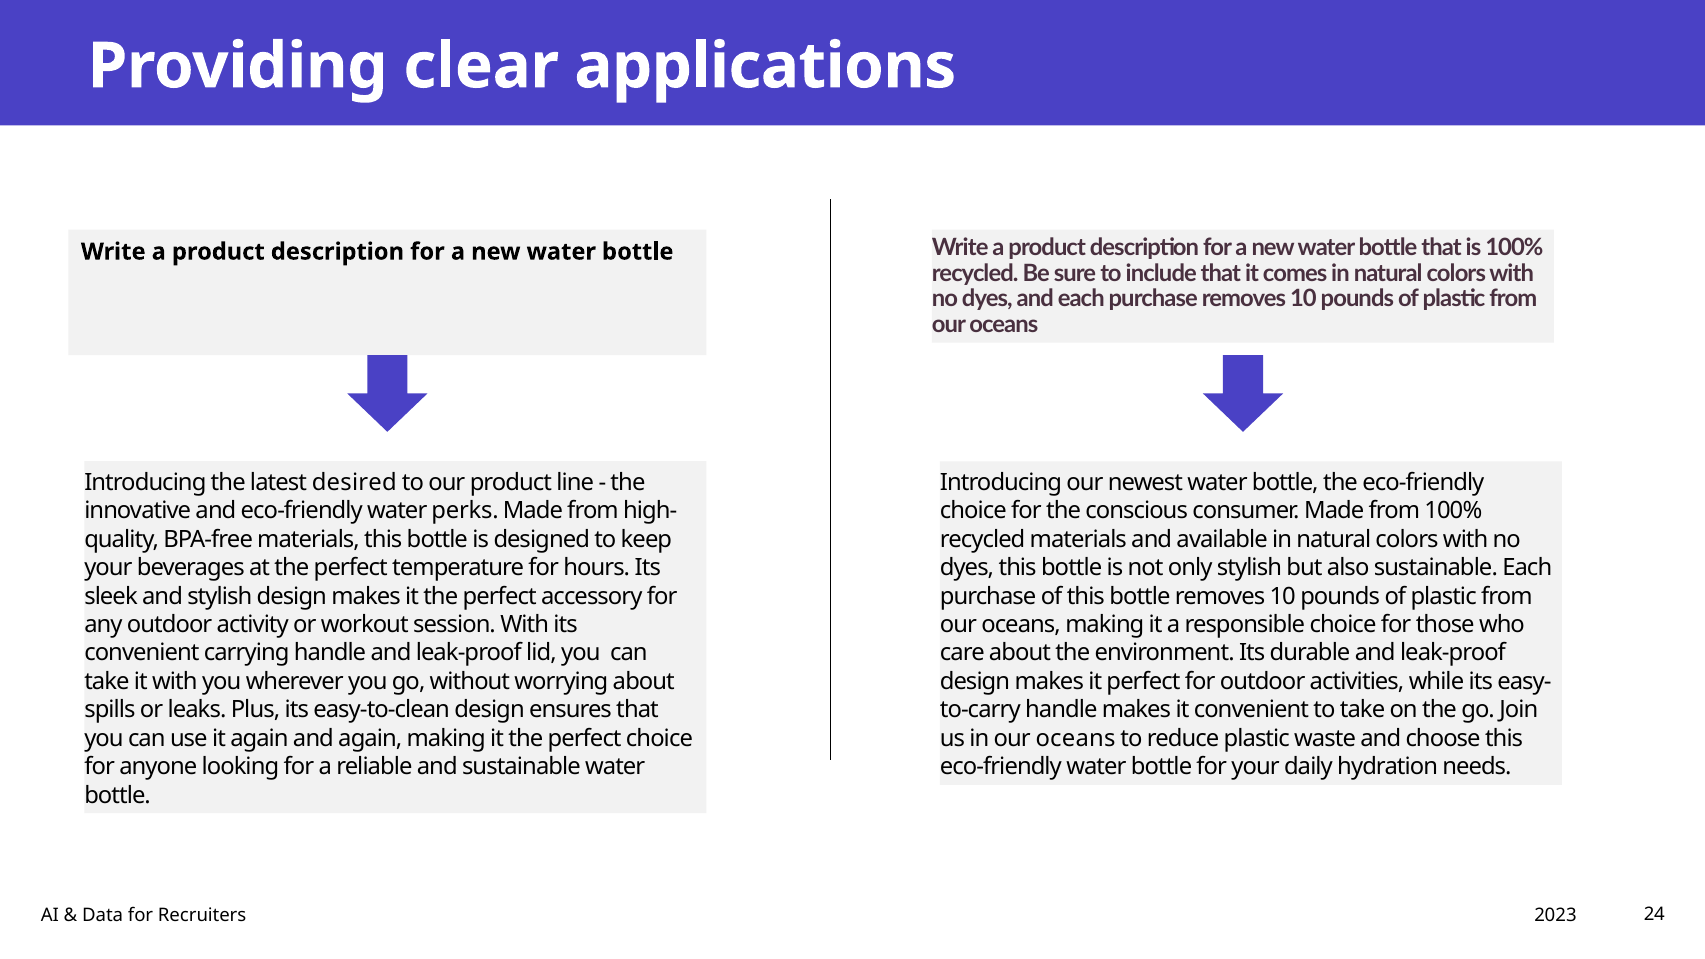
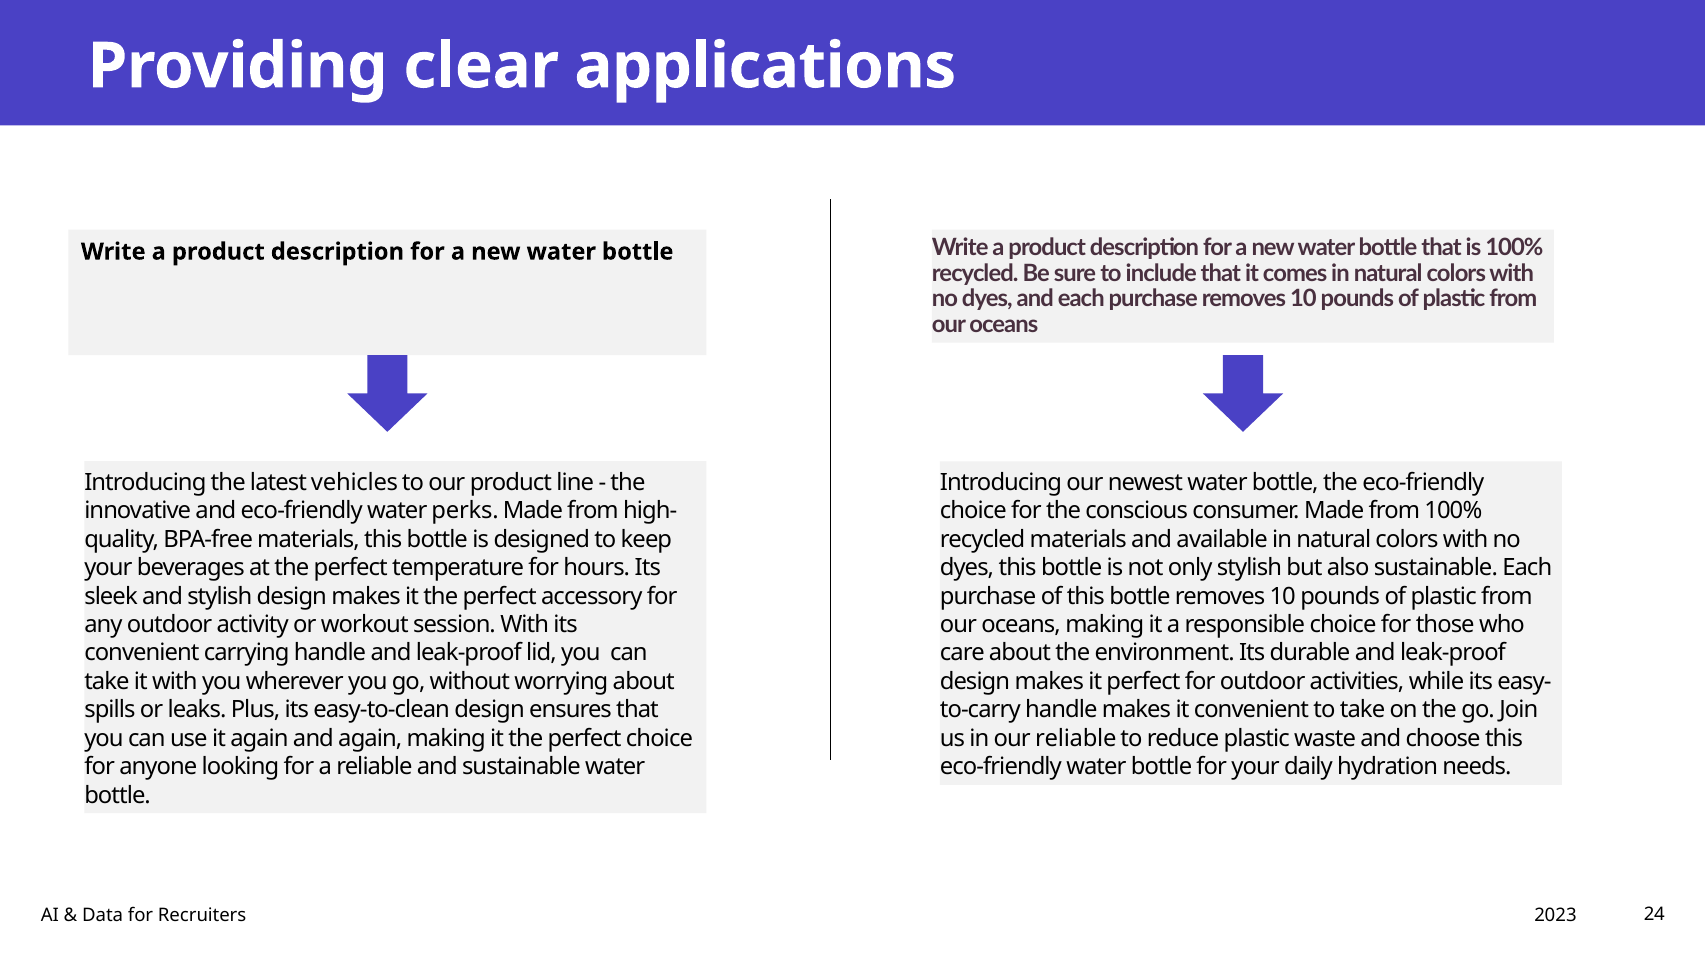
desired: desired -> vehicles (355, 482)
in our oceans: oceans -> reliable (1076, 738)
